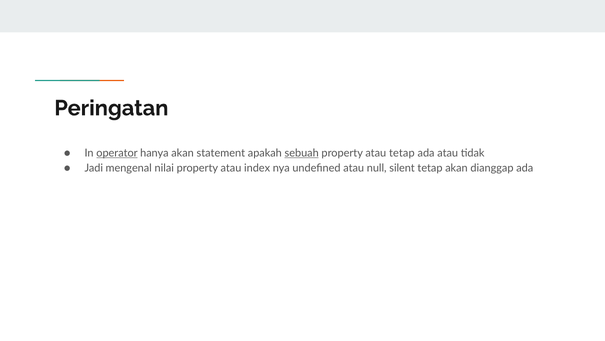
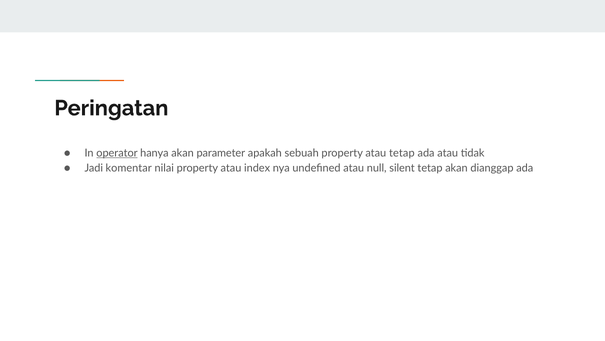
statement: statement -> parameter (221, 153)
sebuah underline: present -> none (302, 153)
mengenal: mengenal -> komentar (129, 168)
